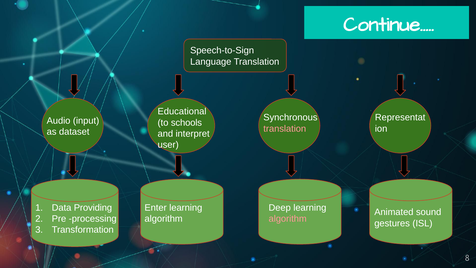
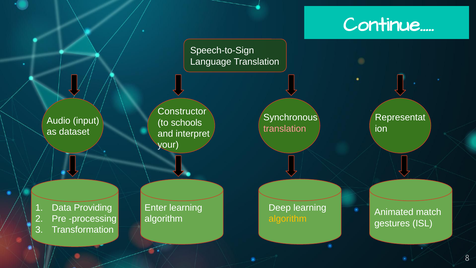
Educational: Educational -> Constructor (182, 111)
user: user -> your (168, 145)
sound: sound -> match (429, 212)
algorithm colour: pink -> yellow (288, 219)
